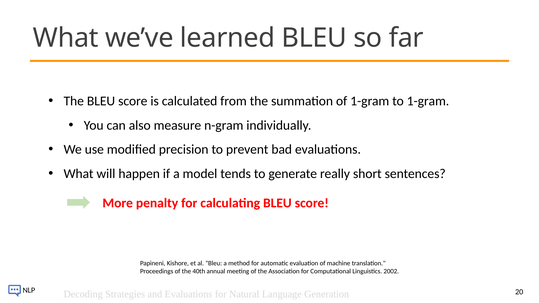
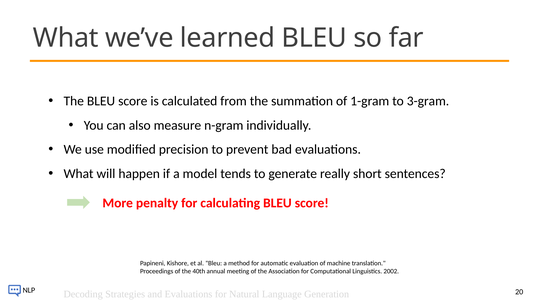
to 1-gram: 1-gram -> 3-gram (428, 101)
